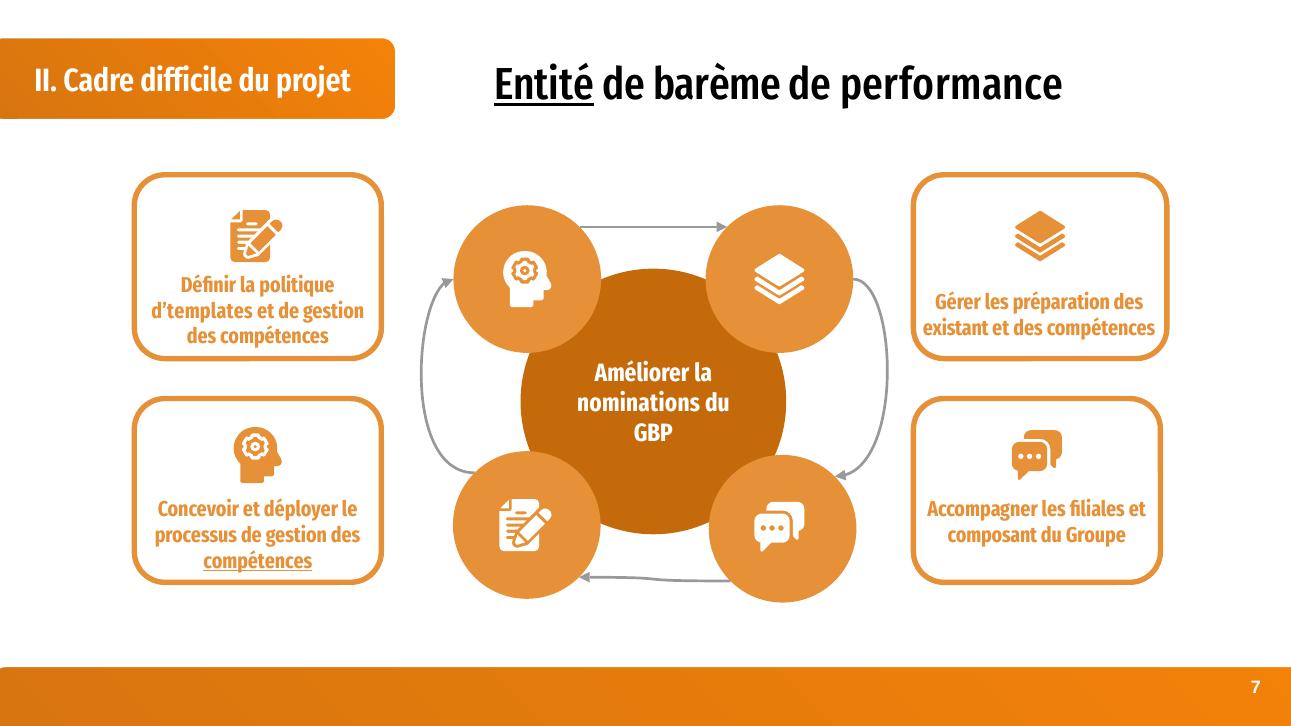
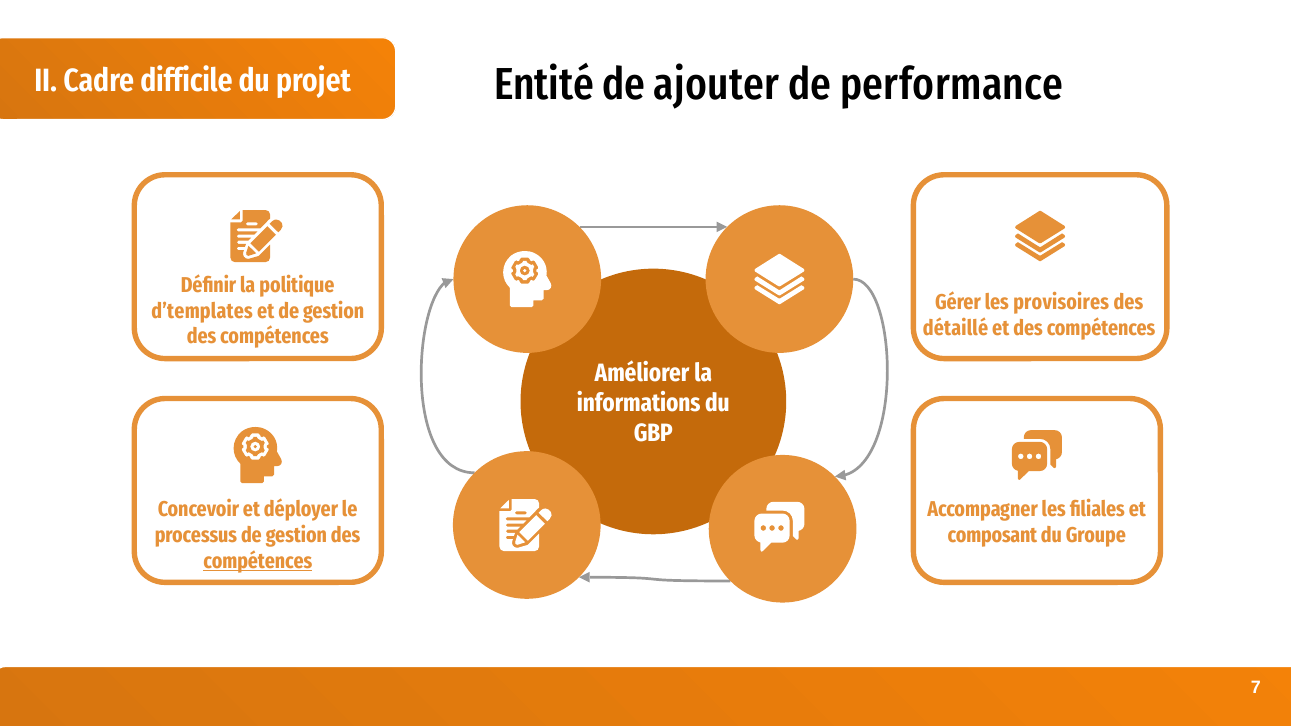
Entité underline: present -> none (544, 85)
barème: barème -> ajouter (717, 85)
préparation: préparation -> provisoires (1061, 302)
existant: existant -> détaillé (956, 328)
nominations: nominations -> informations (639, 403)
